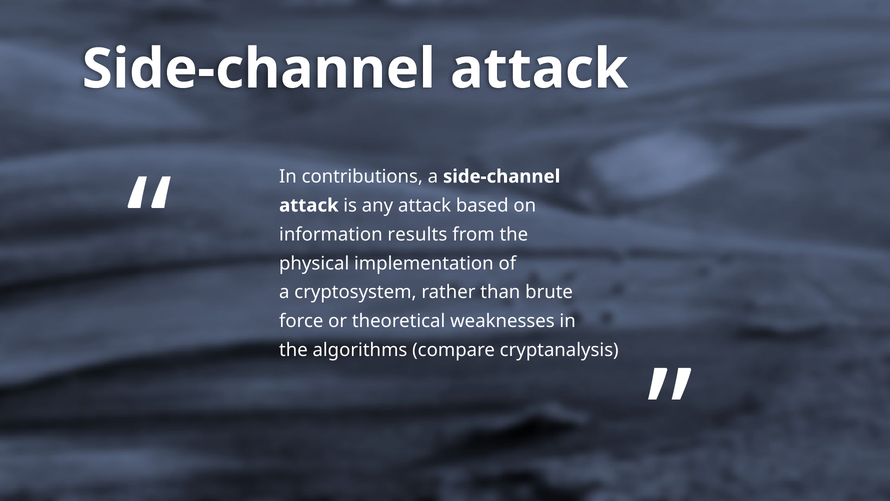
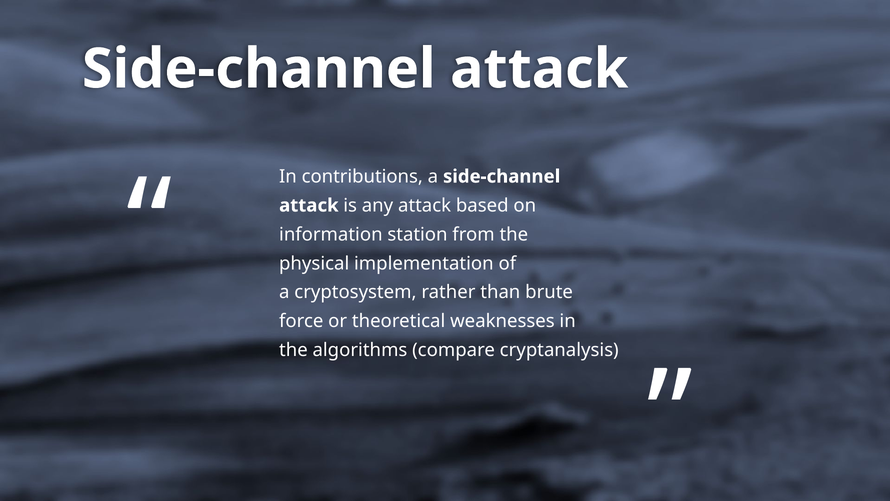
results: results -> station (418, 234)
